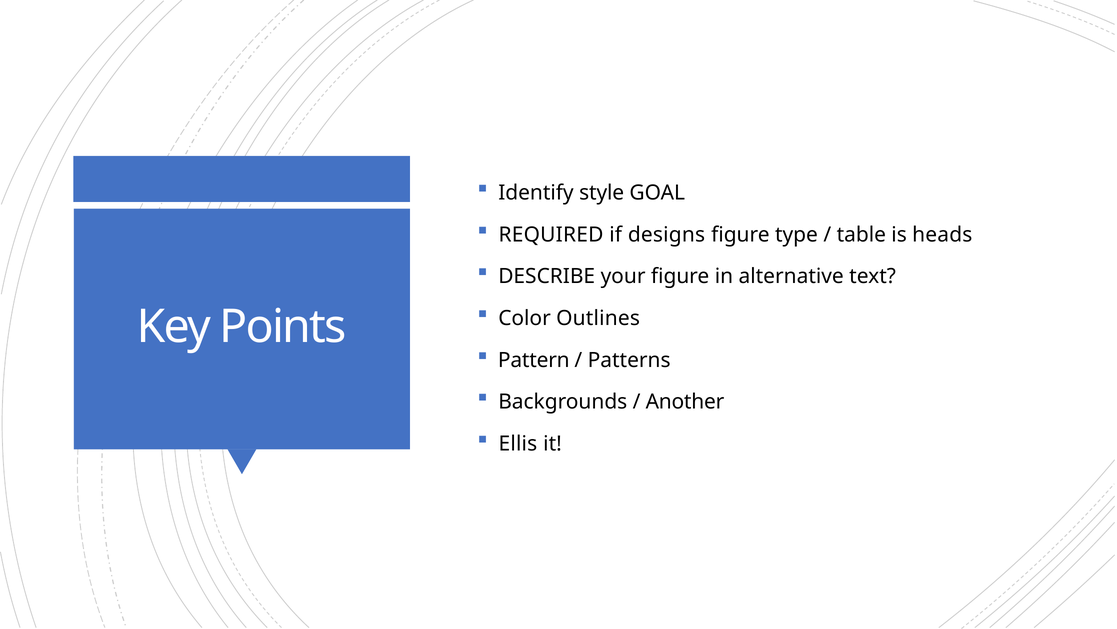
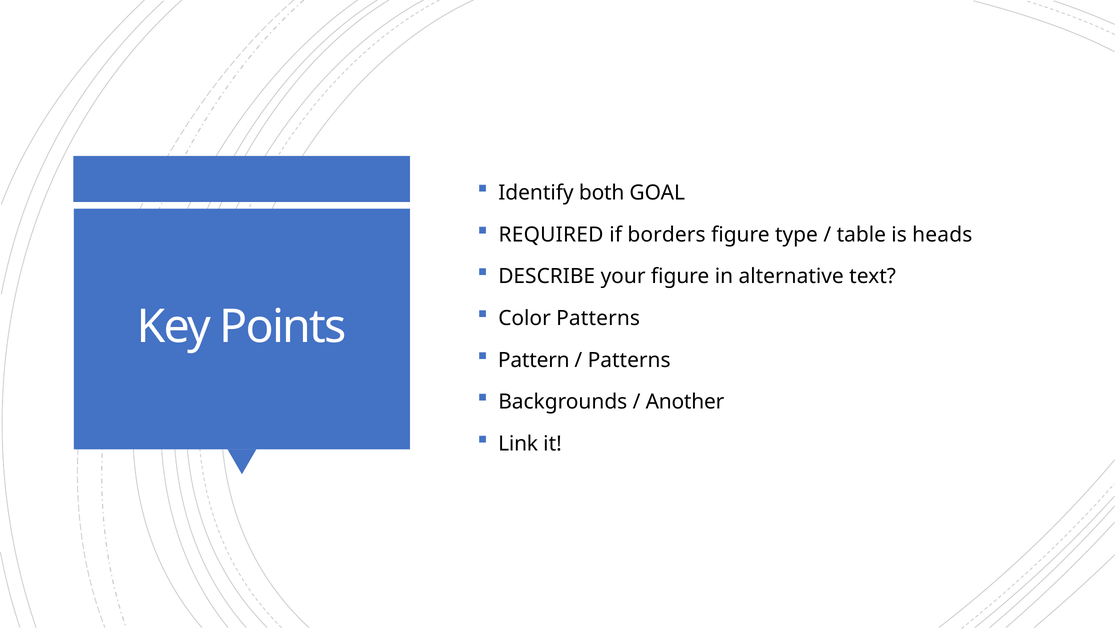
style: style -> both (602, 193)
designs: designs -> borders (667, 234)
Color Outlines: Outlines -> Patterns (598, 318)
Ellis: Ellis -> Link (518, 443)
